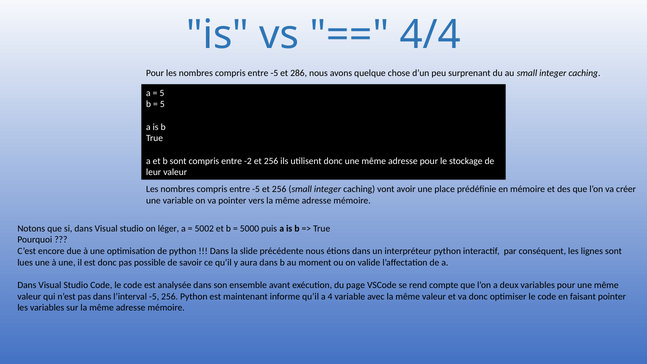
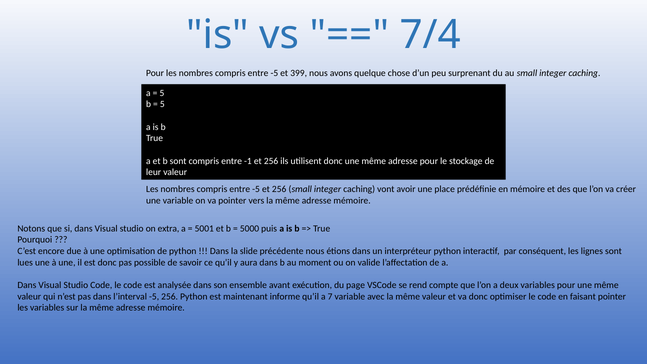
4/4: 4/4 -> 7/4 (430, 35)
286: 286 -> 399 (299, 73)
-2: -2 -> -1 (248, 161)
léger: léger -> extra (168, 228)
5002: 5002 -> 5001 (204, 228)
4: 4 -> 7 (330, 296)
